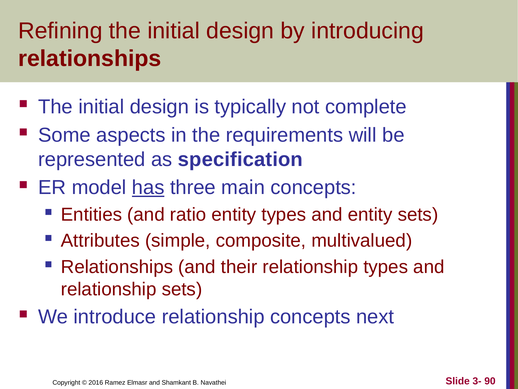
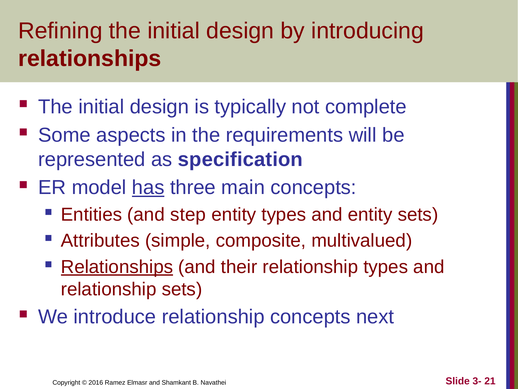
ratio: ratio -> step (188, 214)
Relationships underline: none -> present (117, 267)
90: 90 -> 21 (490, 381)
